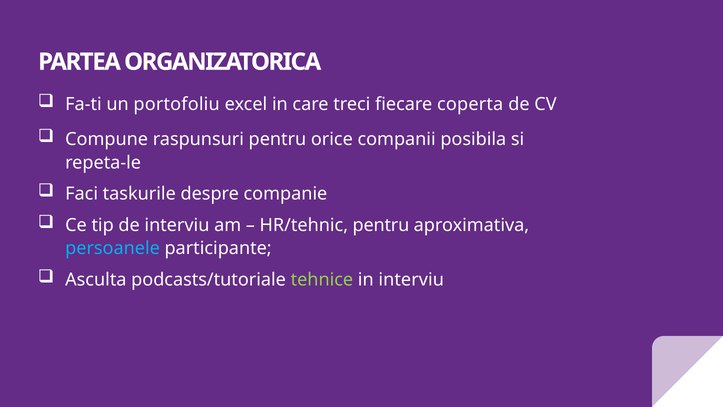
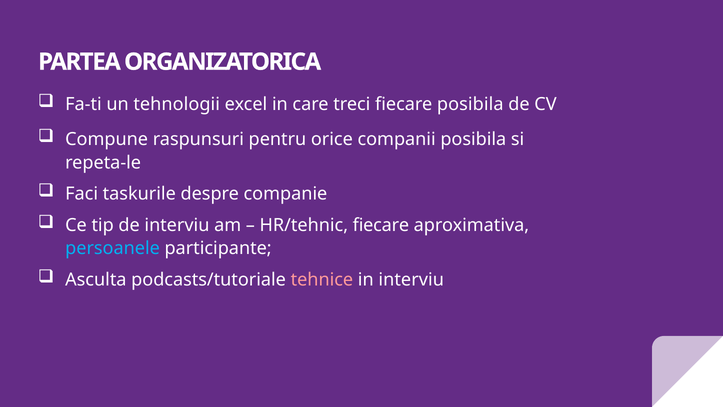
portofoliu: portofoliu -> tehnologii (177, 104)
fiecare coperta: coperta -> posibila (470, 104)
HR/tehnic pentru: pentru -> fiecare (381, 225)
tehnice colour: light green -> pink (322, 279)
